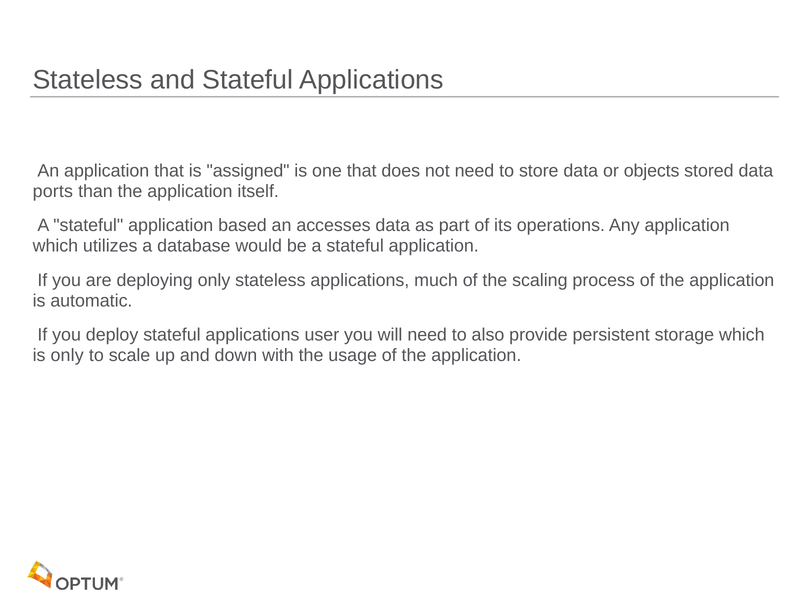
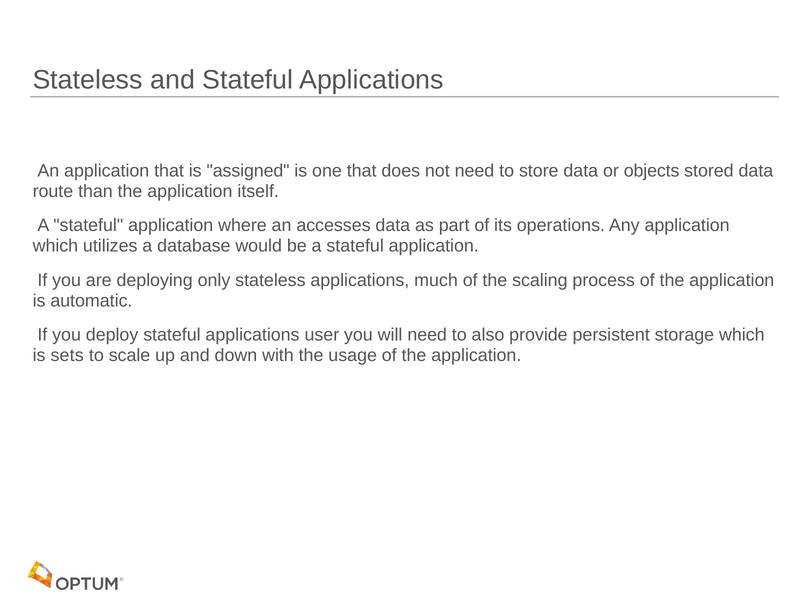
ports: ports -> route (53, 191)
based: based -> where (242, 226)
is only: only -> sets (67, 355)
